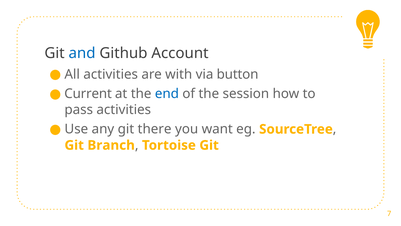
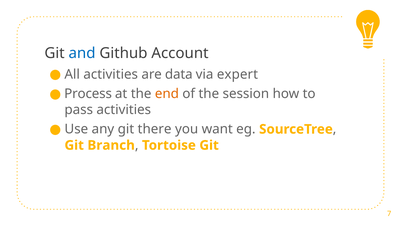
with: with -> data (179, 74)
button: button -> expert (237, 74)
Current: Current -> Process (88, 94)
end colour: blue -> orange (167, 94)
